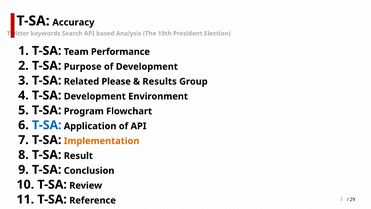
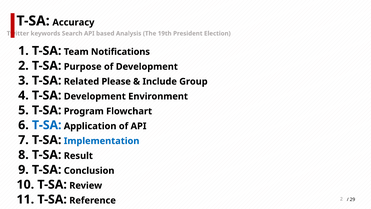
Performance: Performance -> Notifications (120, 52)
Results: Results -> Include (160, 81)
Implementation colour: orange -> blue (102, 141)
